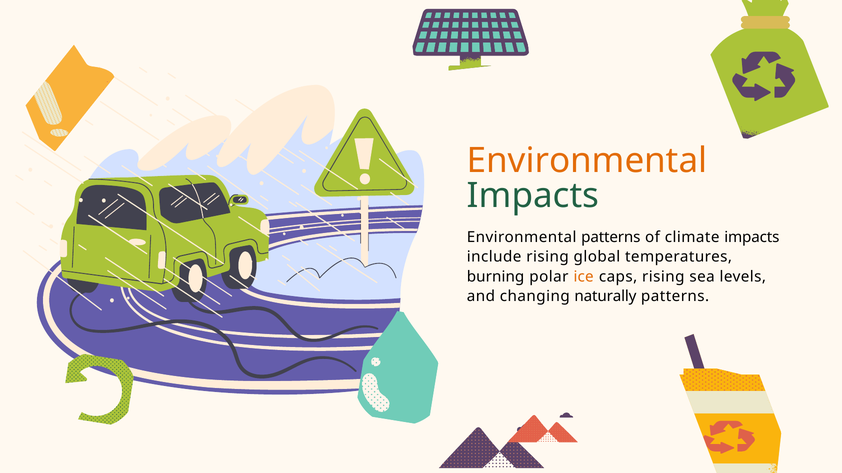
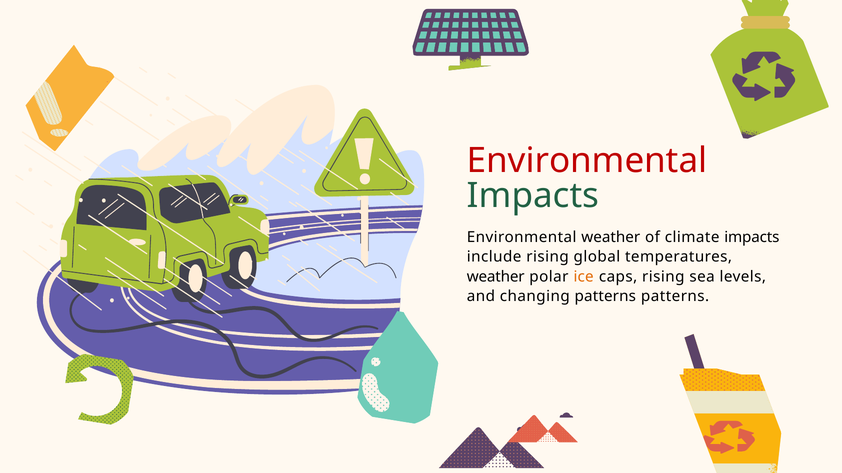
Environmental colour: orange -> red (587, 161)
Environmental patterns: patterns -> weather (611, 237)
burning: burning -> weather (496, 277)
changing naturally: naturally -> patterns (605, 297)
